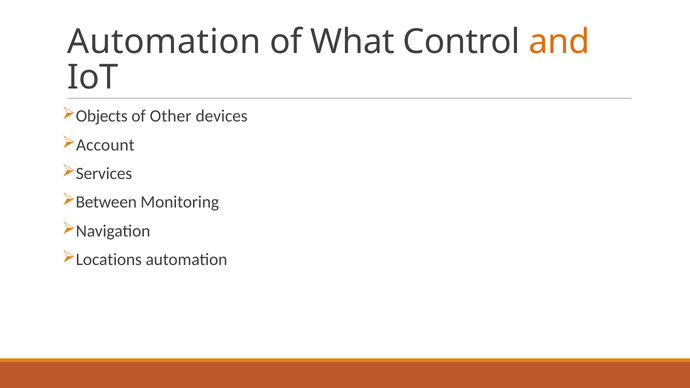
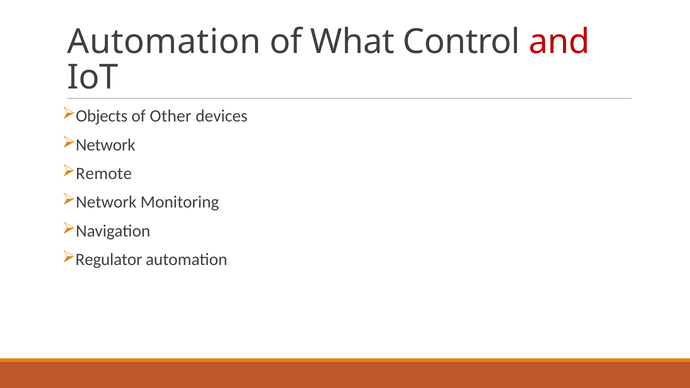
and colour: orange -> red (559, 42)
Account: Account -> Network (106, 145)
Services: Services -> Remote (104, 174)
Between: Between -> Network (106, 202)
Locations: Locations -> Regulator (109, 260)
